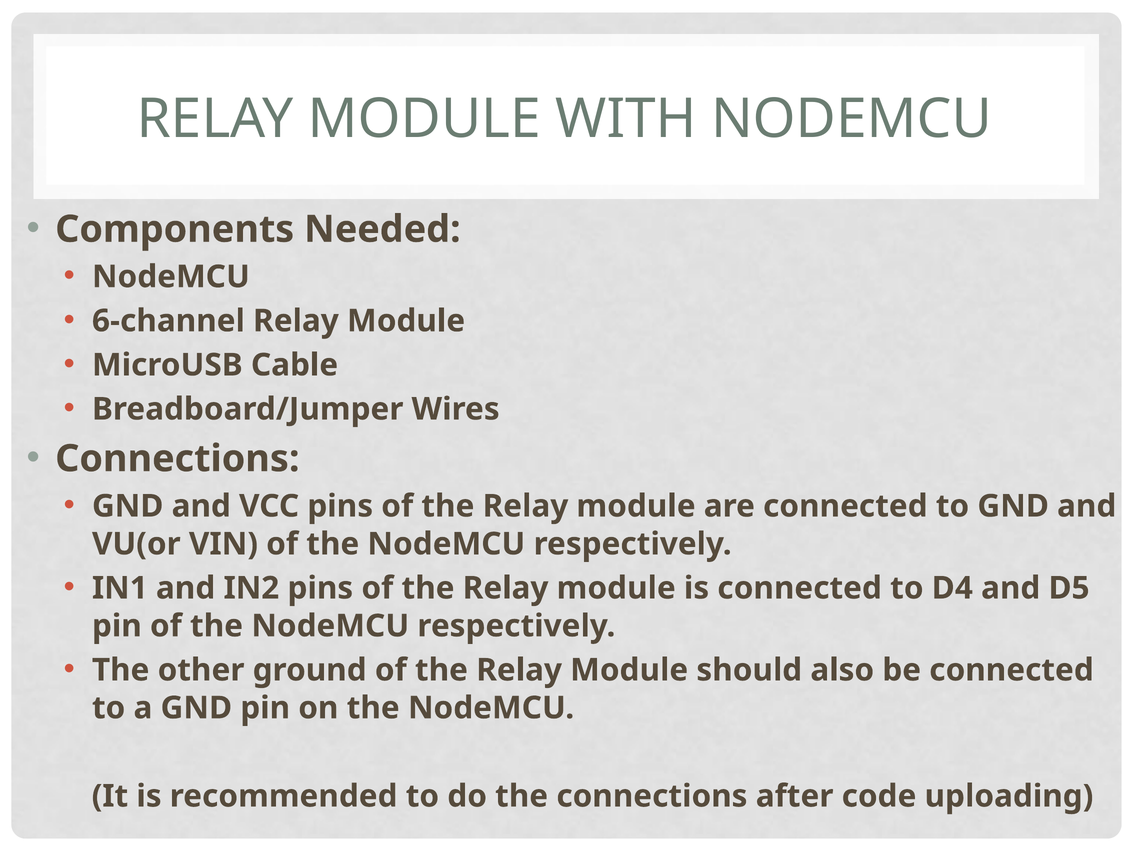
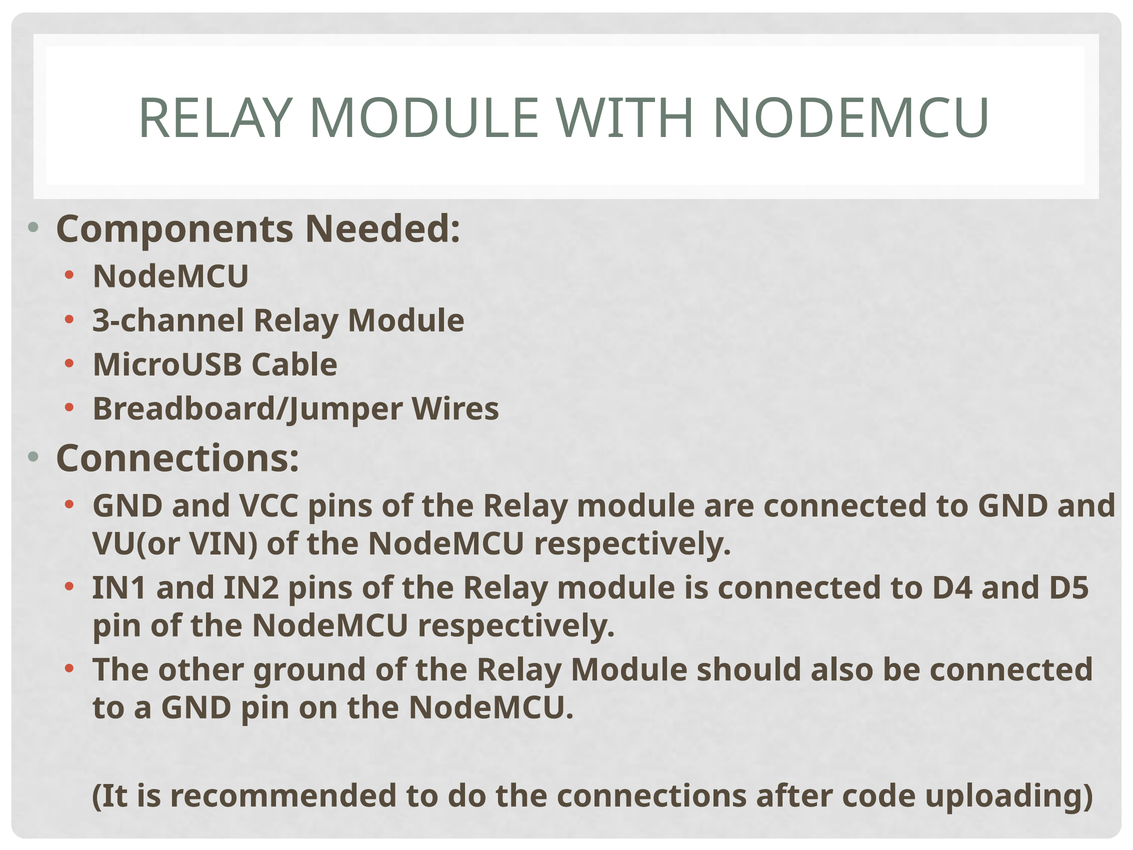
6-channel: 6-channel -> 3-channel (168, 321)
